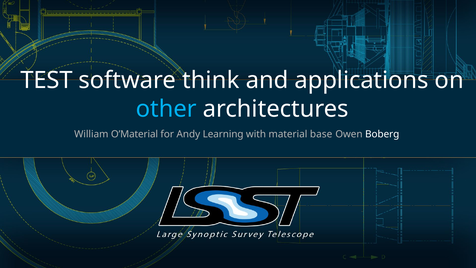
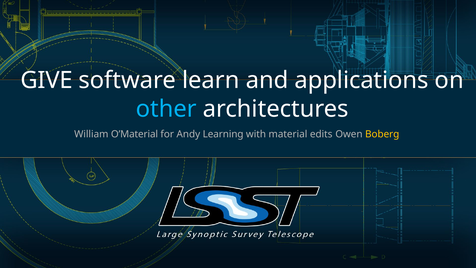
TEST: TEST -> GIVE (47, 80)
think: think -> learn (211, 80)
base: base -> edits (321, 134)
Boberg colour: white -> yellow (382, 134)
